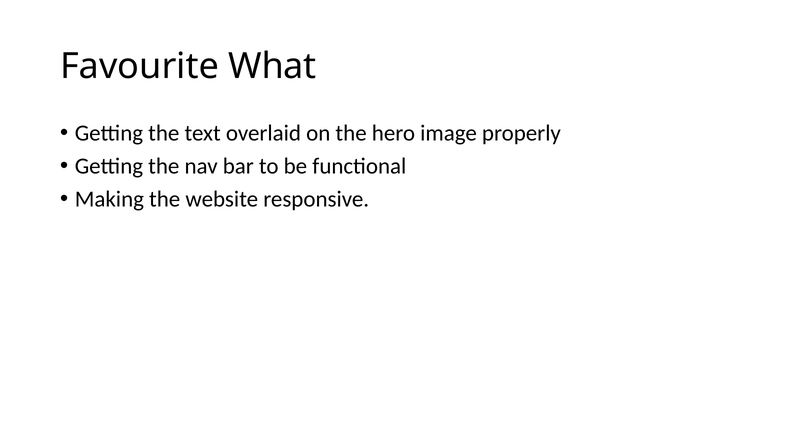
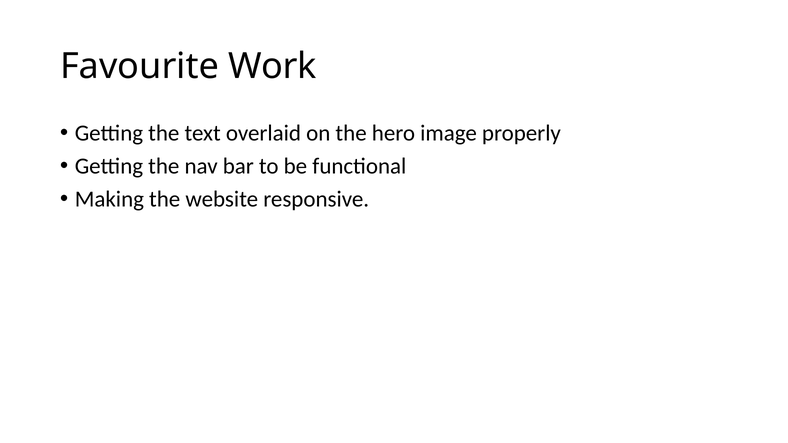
What: What -> Work (272, 66)
